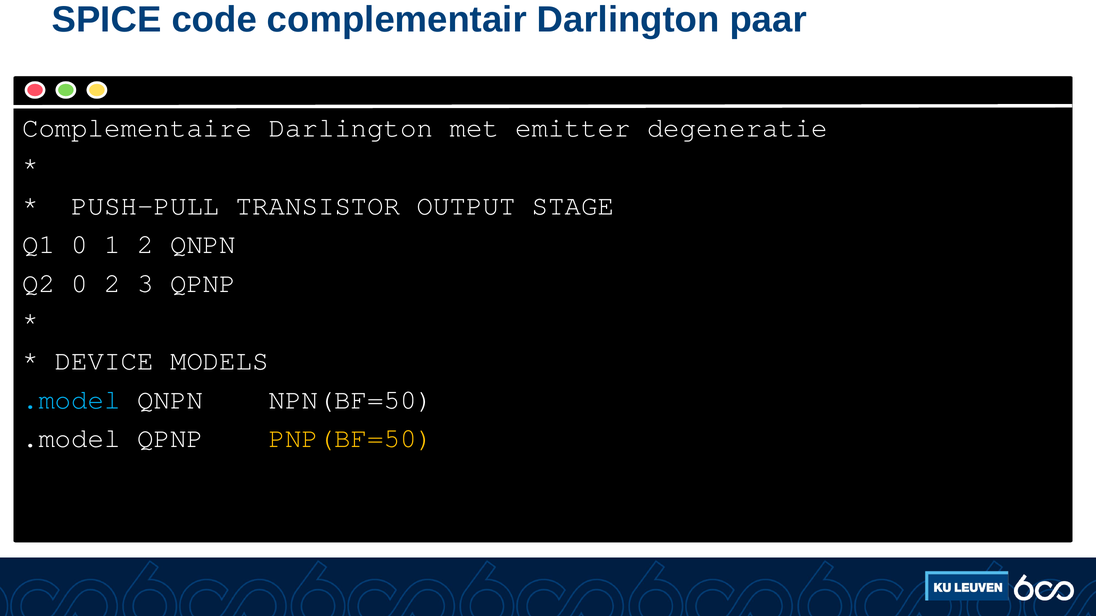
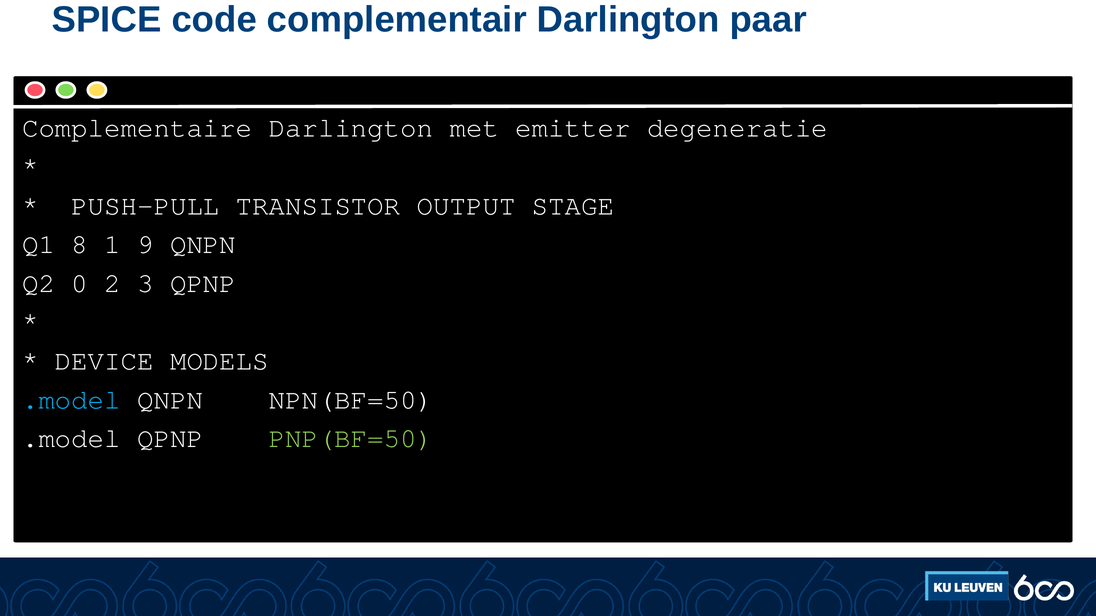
Q1 0: 0 -> 8 (80, 245)
1 2: 2 -> 9 (145, 245)
PNP(BF=50 colour: yellow -> light green (351, 439)
